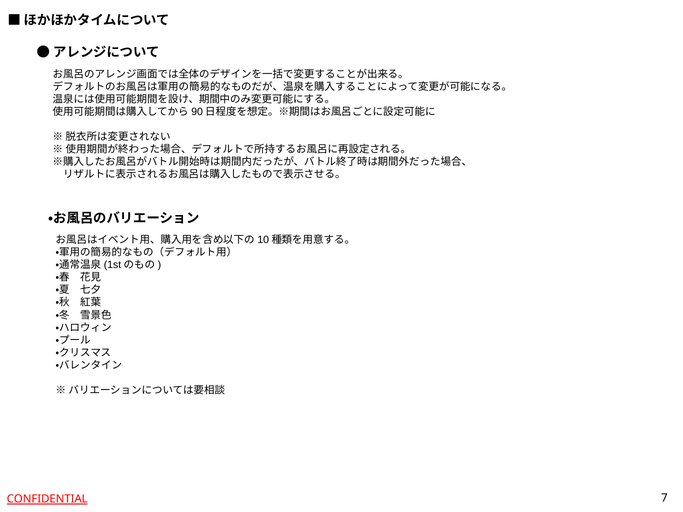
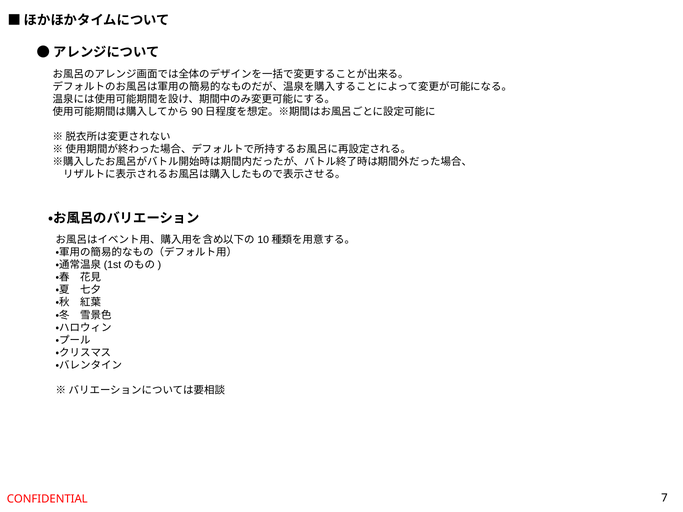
CONFIDENTIAL underline: present -> none (47, 499)
